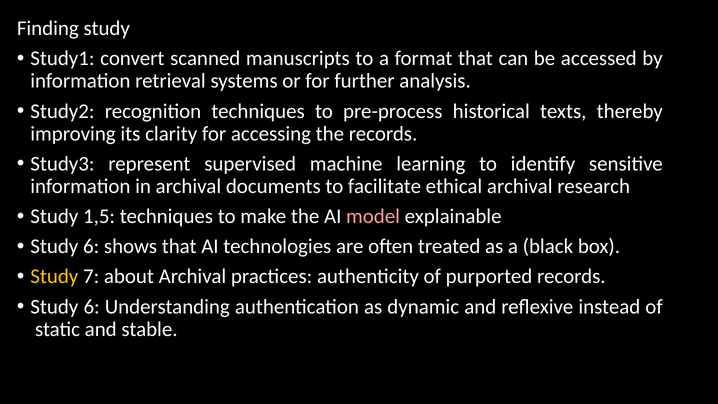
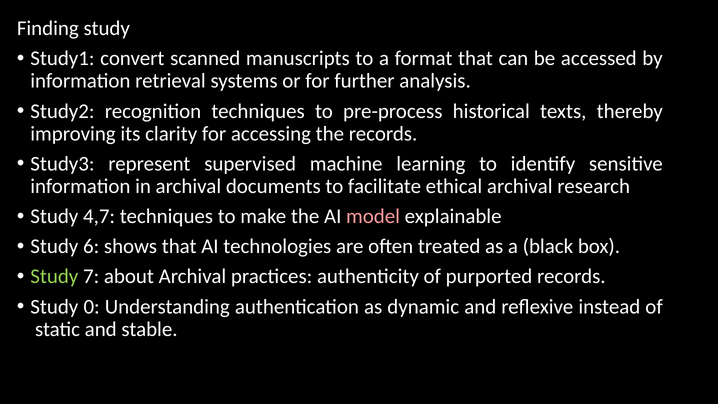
1,5: 1,5 -> 4,7 (99, 216)
Study colour: yellow -> light green (54, 276)
6: 6 -> 0 (92, 307)
